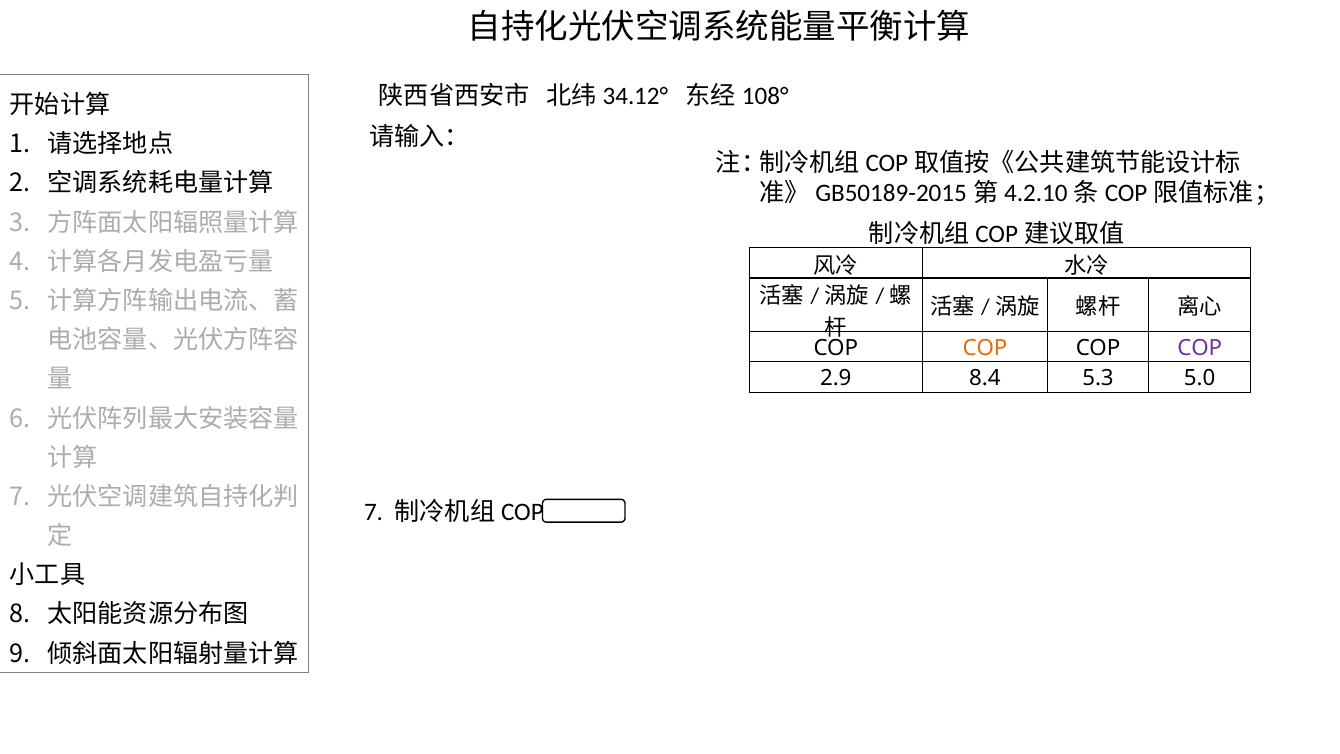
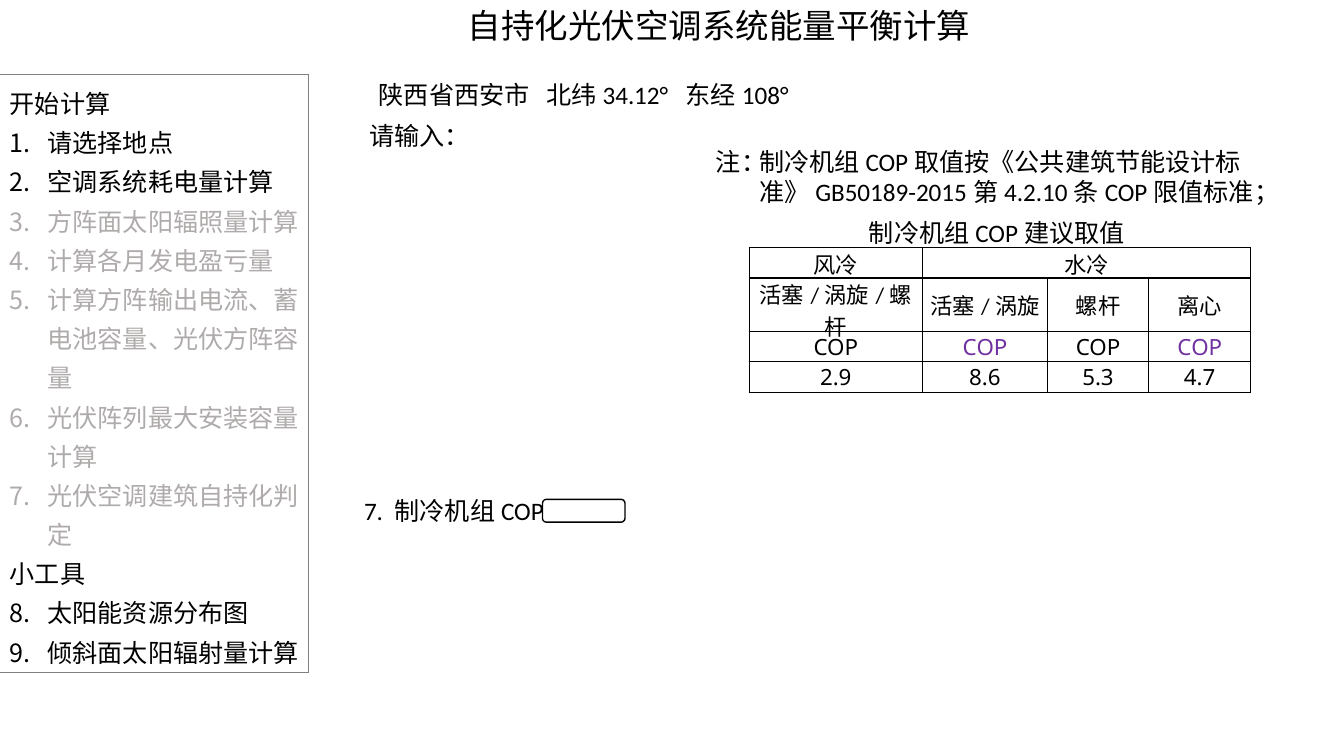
COP colour: orange -> purple (985, 348)
8.4: 8.4 -> 8.6 (985, 378)
5.0: 5.0 -> 4.7 (1200, 378)
